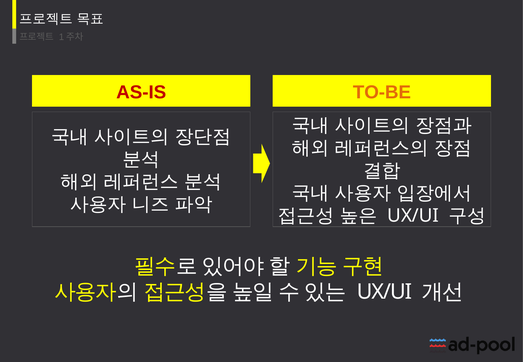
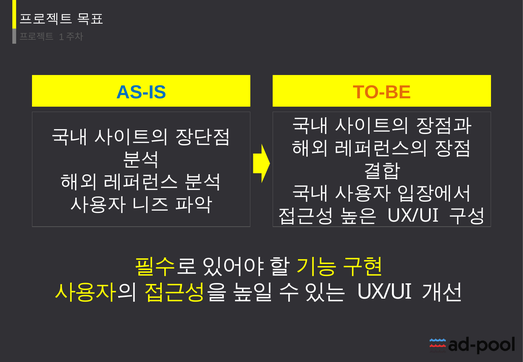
AS-IS colour: red -> blue (141, 92)
